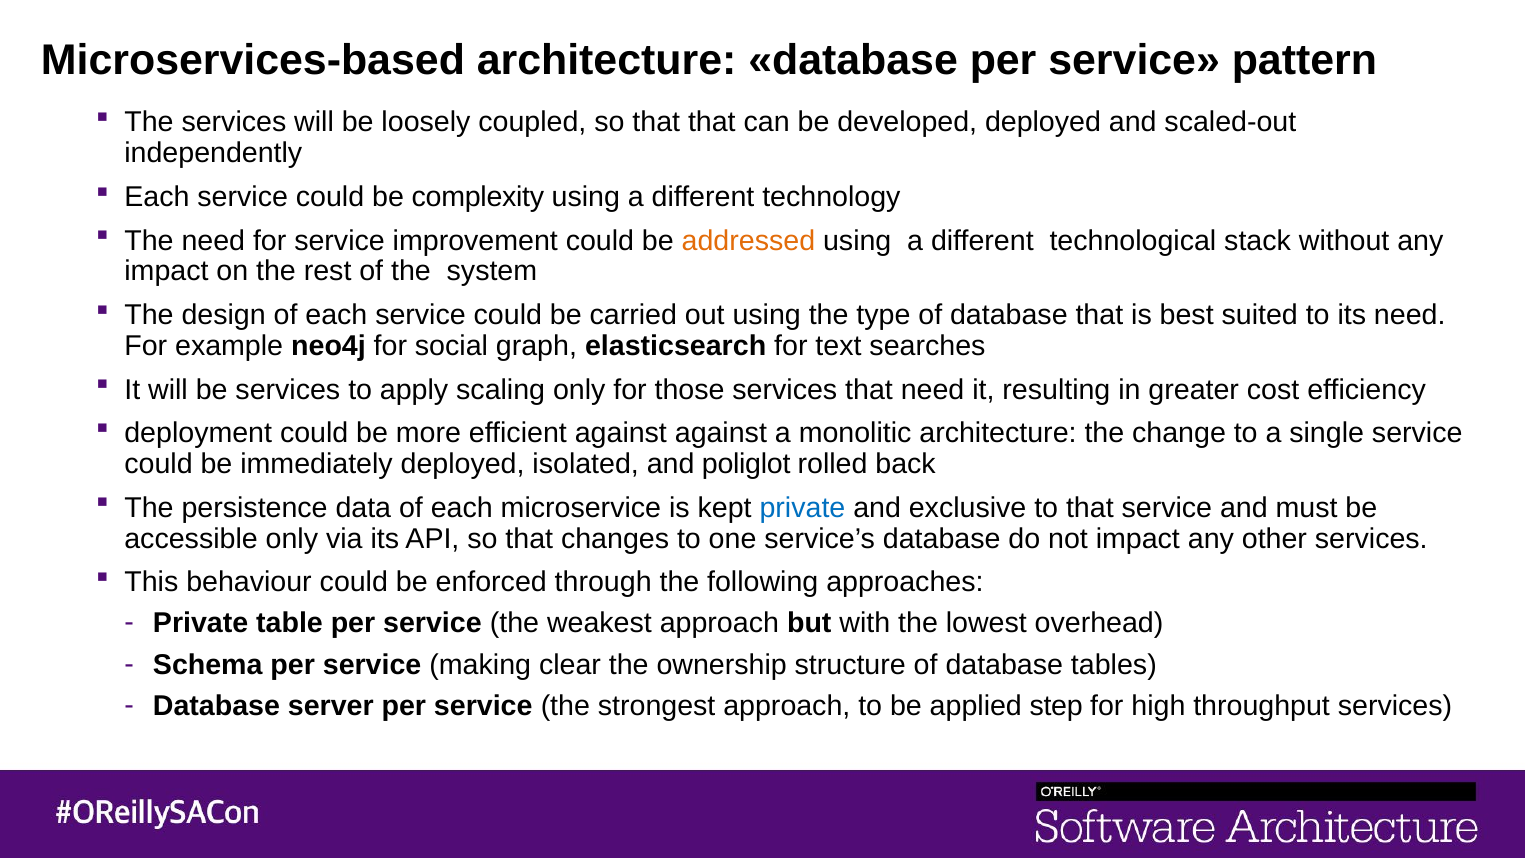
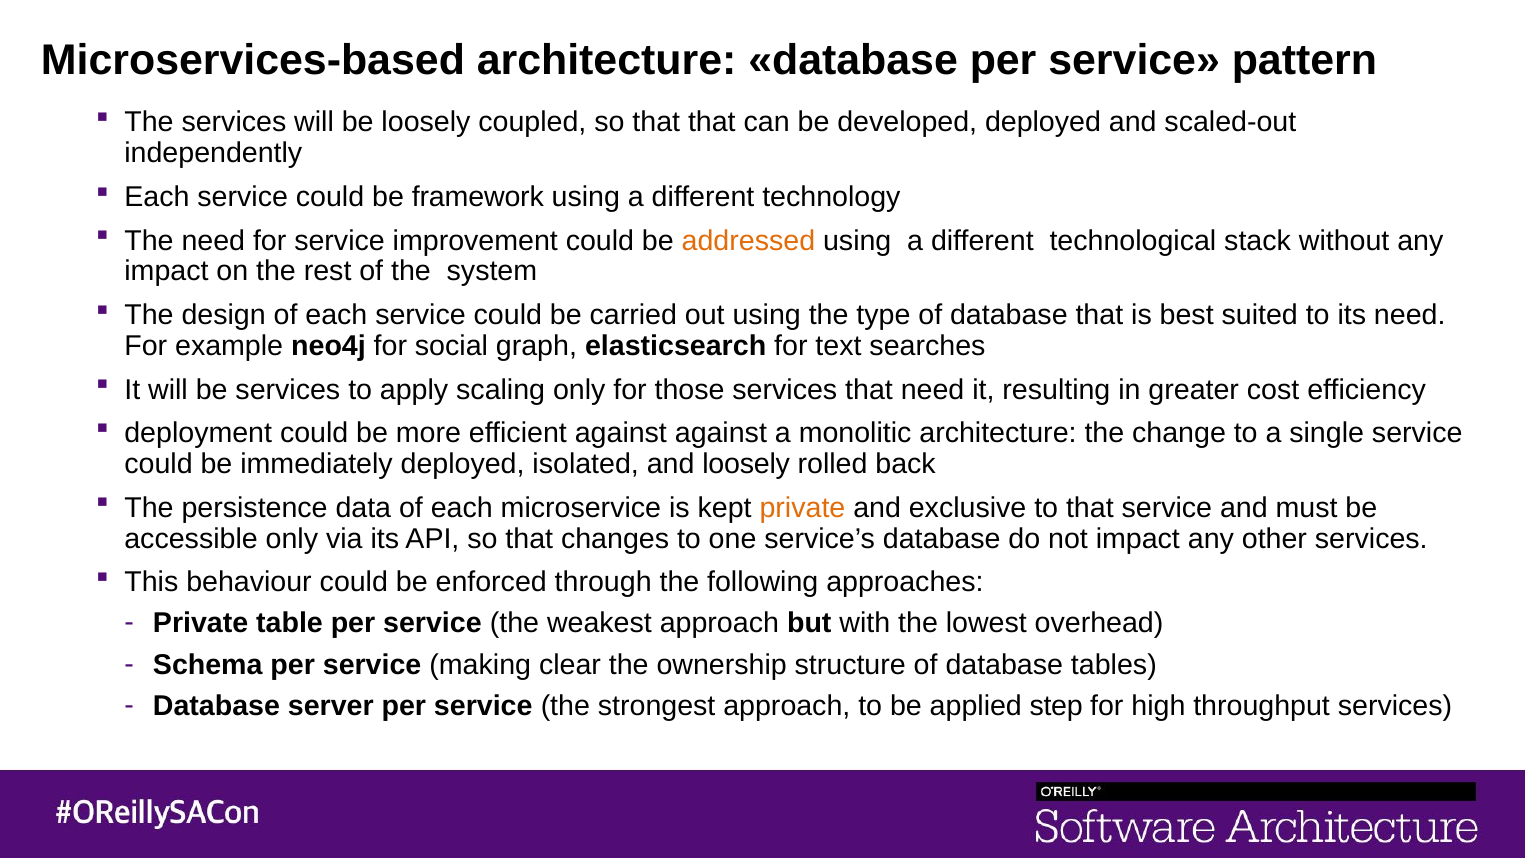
complexity: complexity -> framework (478, 197)
and poliglot: poliglot -> loosely (746, 464)
private colour: blue -> orange (802, 508)
